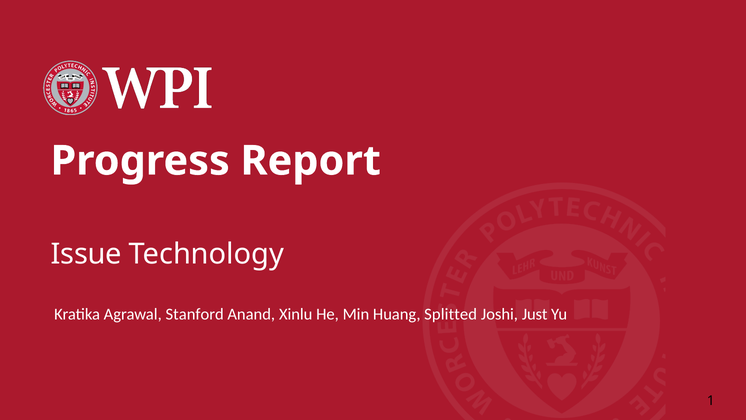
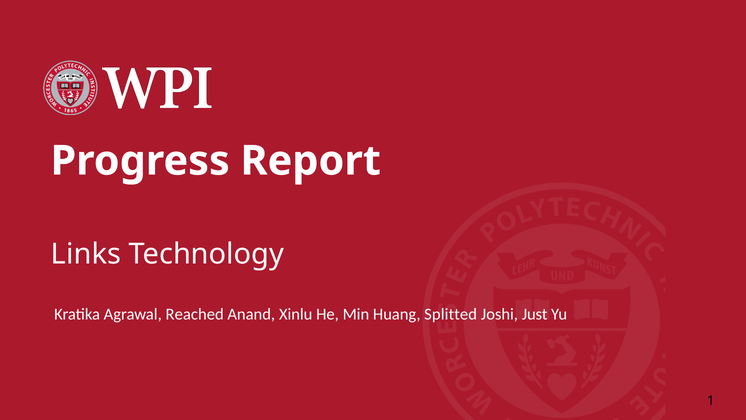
Issue: Issue -> Links (86, 254)
Stanford: Stanford -> Reached (195, 314)
